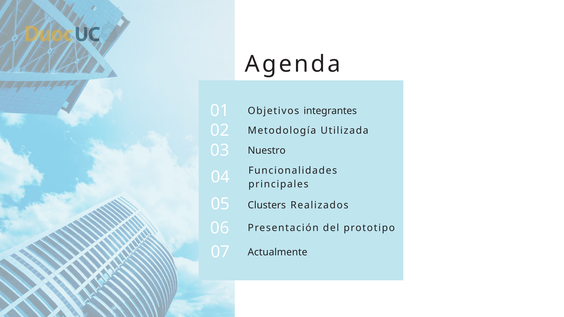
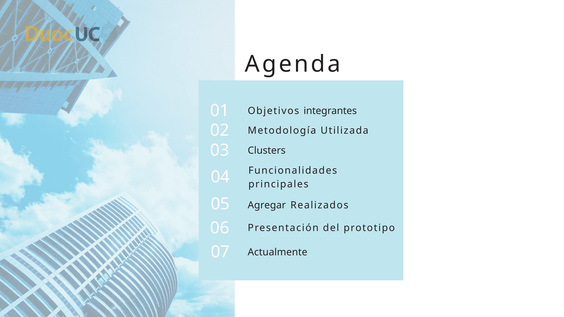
Nuestro: Nuestro -> Clusters (267, 151)
Clusters: Clusters -> Agregar (267, 205)
